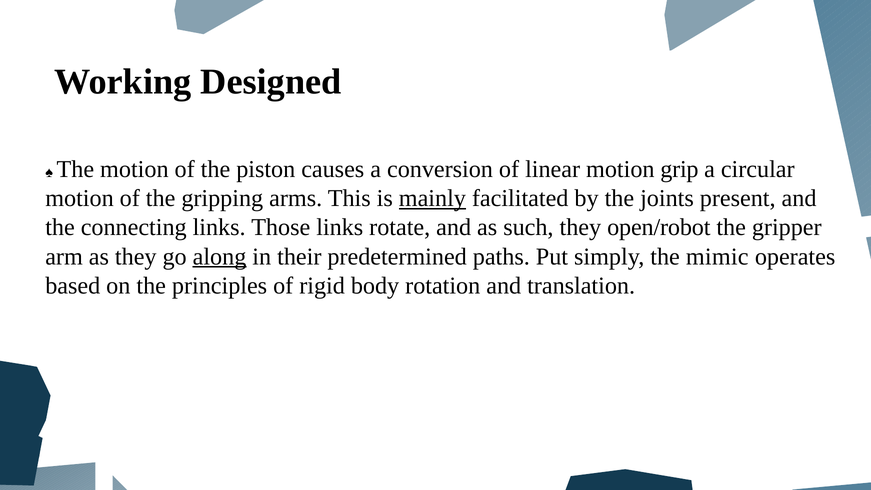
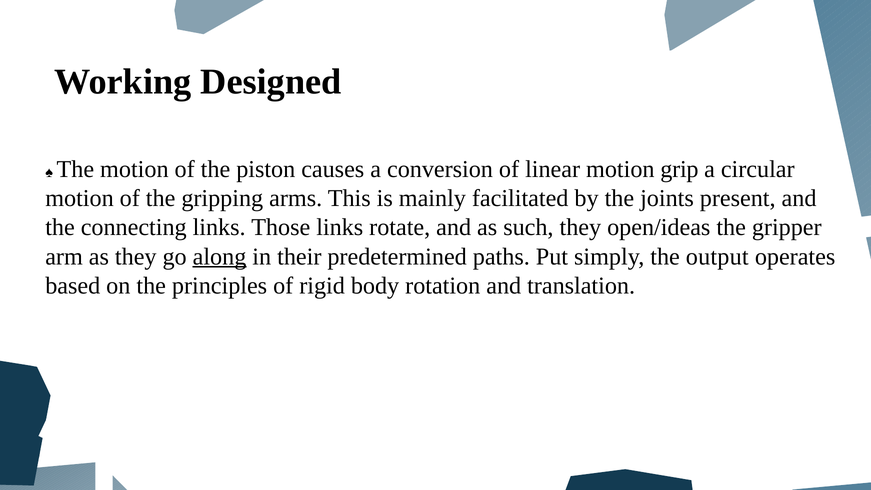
mainly underline: present -> none (432, 198)
open/robot: open/robot -> open/ideas (659, 227)
mimic: mimic -> output (717, 256)
